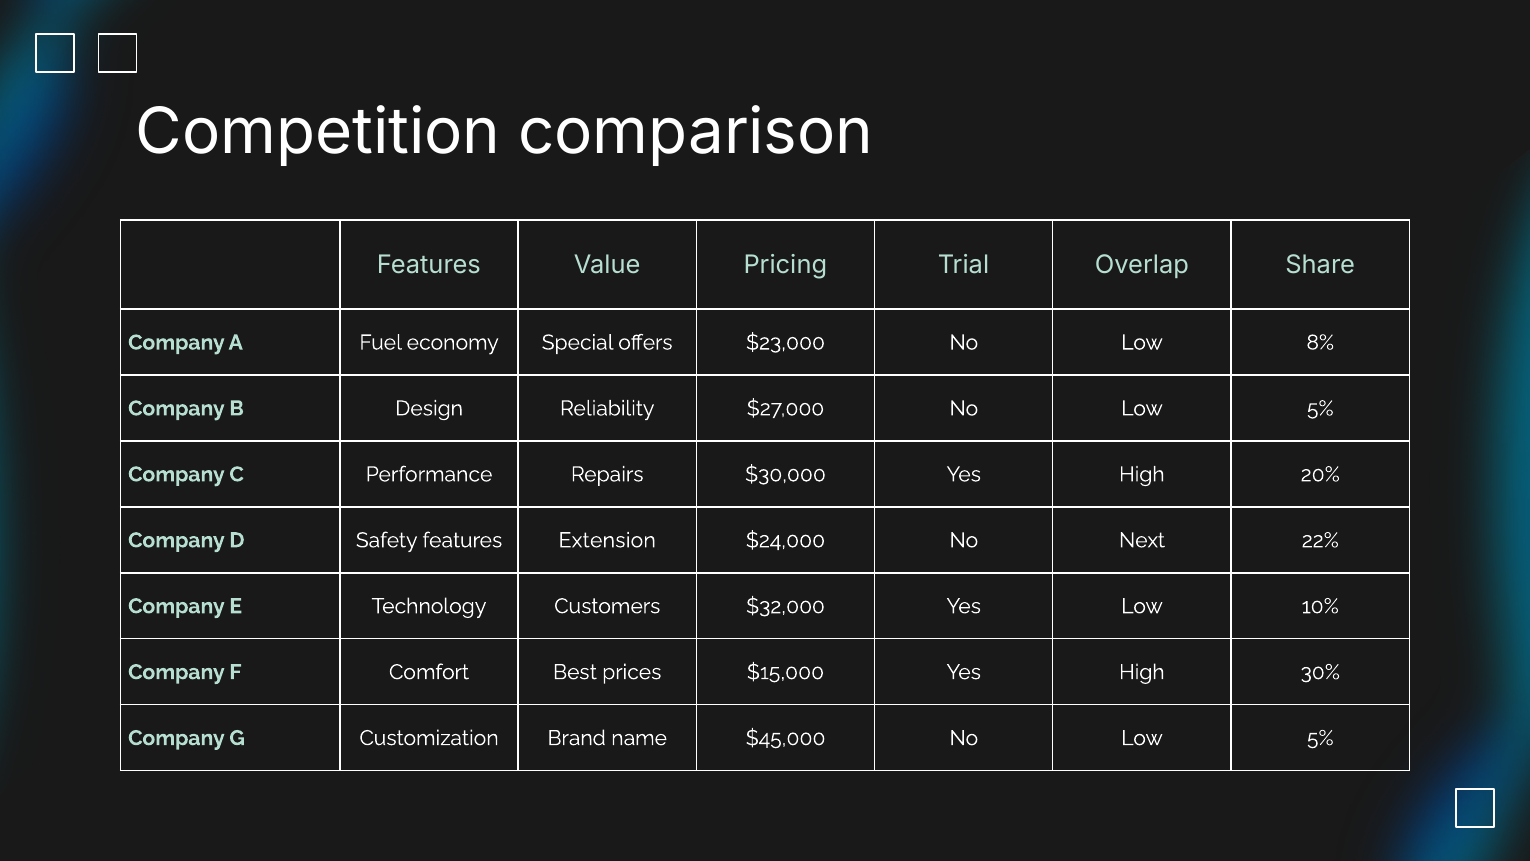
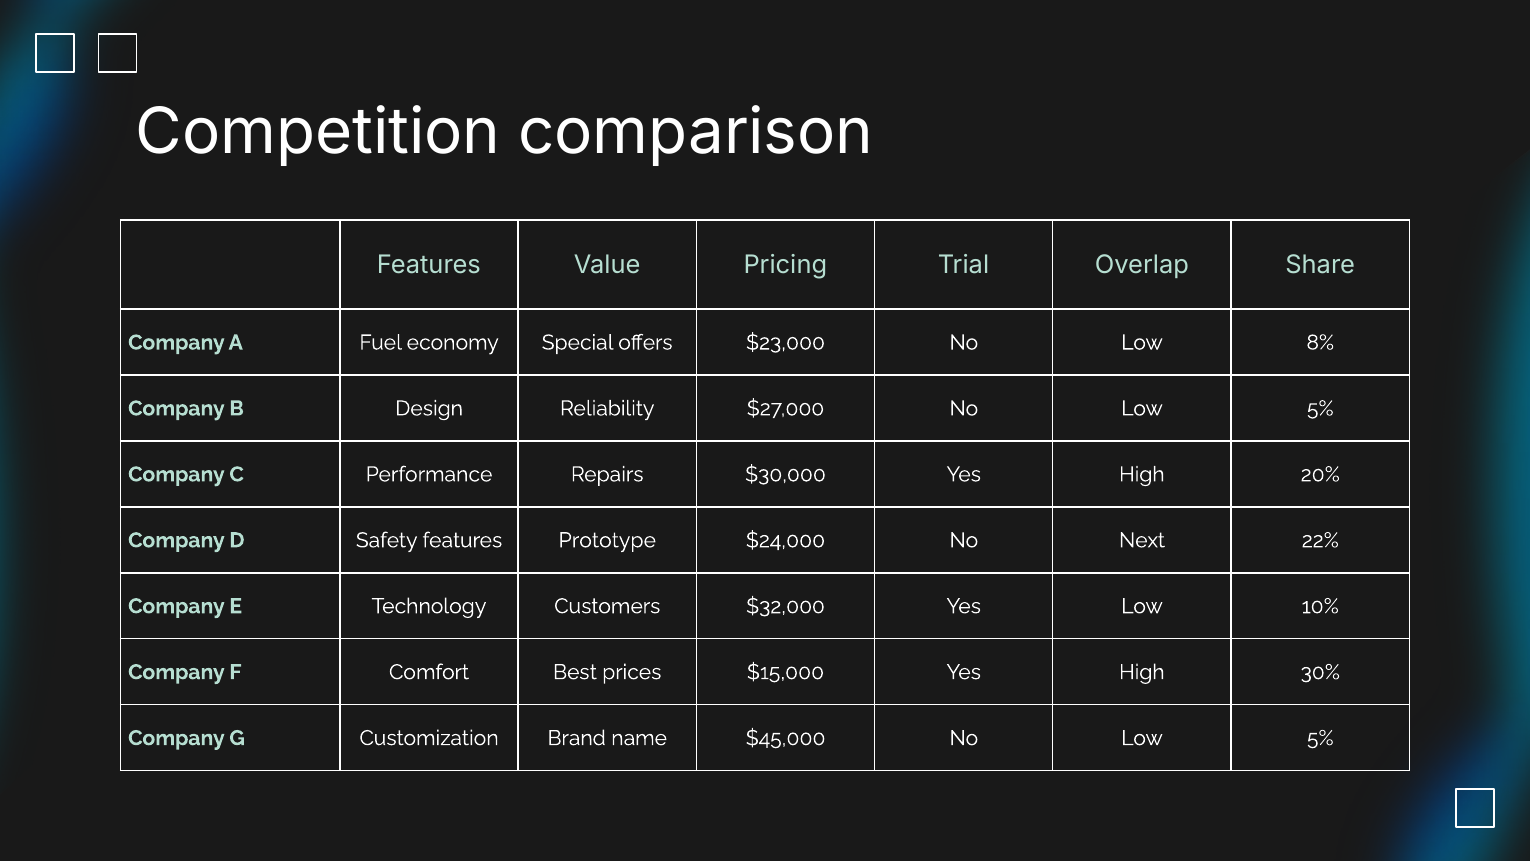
Extension: Extension -> Prototype (607, 540)
